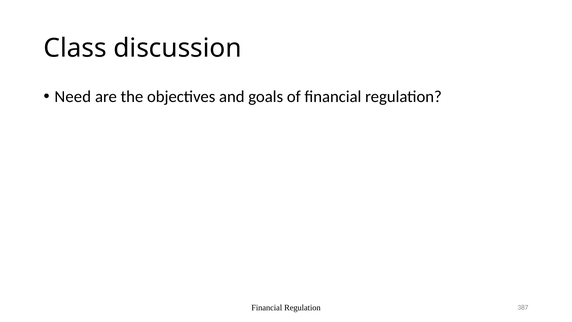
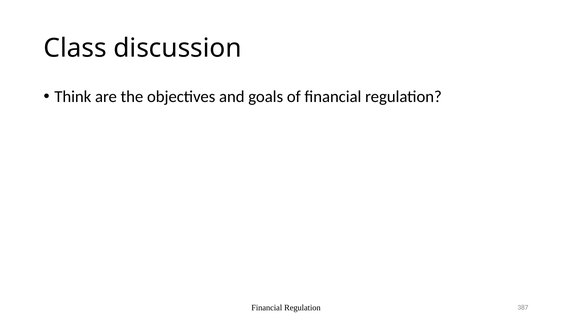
Need: Need -> Think (73, 97)
